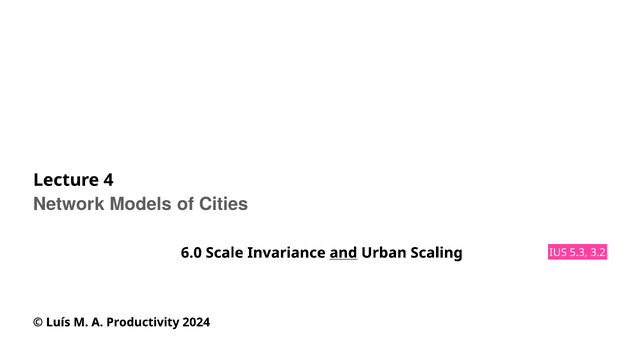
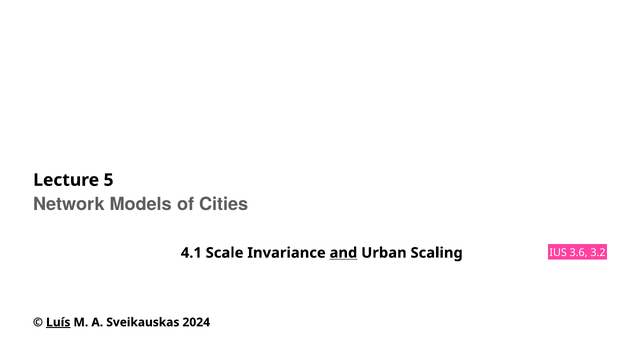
4: 4 -> 5 (109, 180)
6.0: 6.0 -> 4.1 (191, 253)
5.3: 5.3 -> 3.6 (579, 253)
Luís underline: none -> present (58, 323)
Productivity: Productivity -> Sveikauskas (143, 323)
